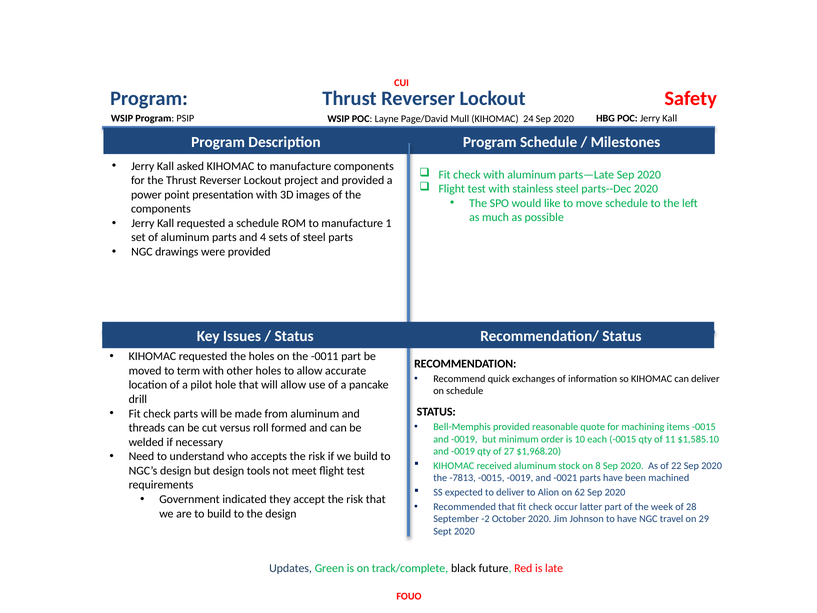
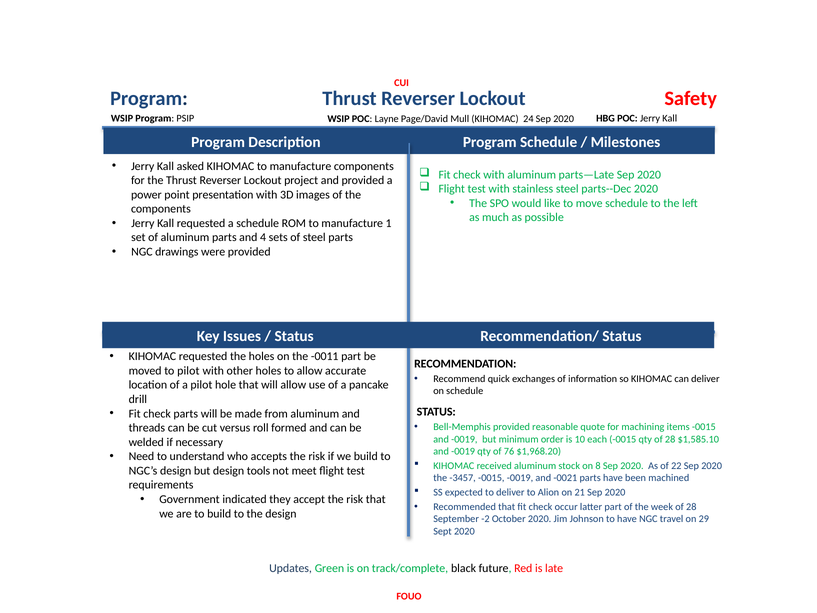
to term: term -> pilot (188, 371)
qty of 11: 11 -> 28 (670, 439)
27: 27 -> 76 (509, 451)
-7813: -7813 -> -3457 (463, 478)
62: 62 -> 21 (580, 492)
